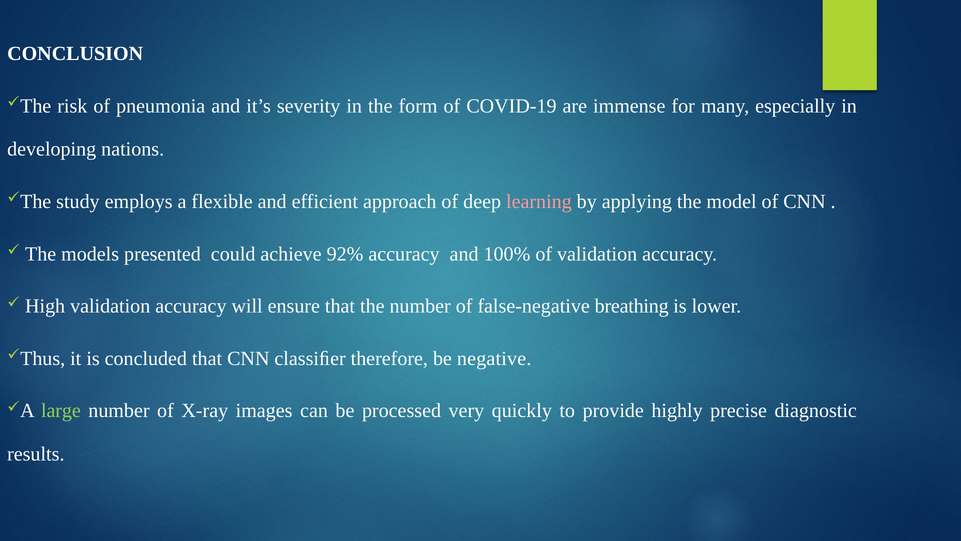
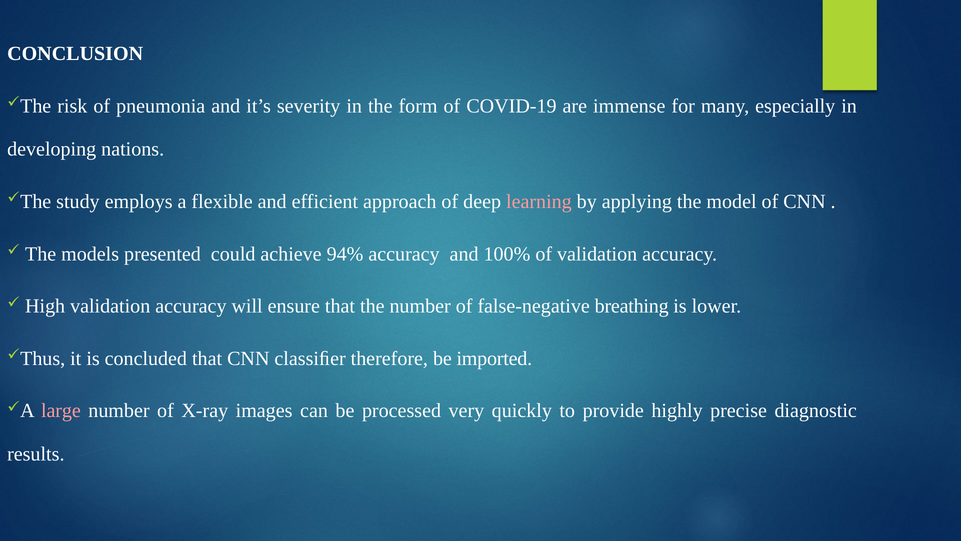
92%: 92% -> 94% (345, 254)
negative: negative -> imported (494, 358)
large colour: light green -> pink (61, 410)
